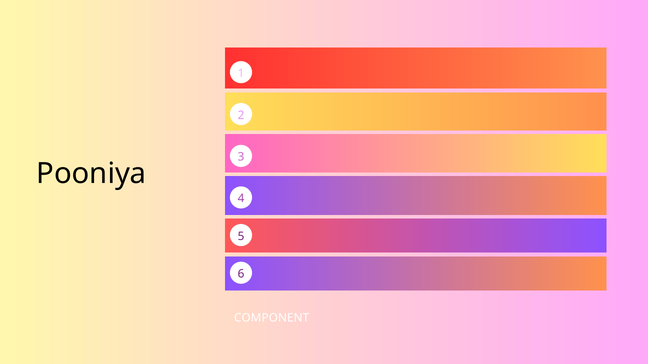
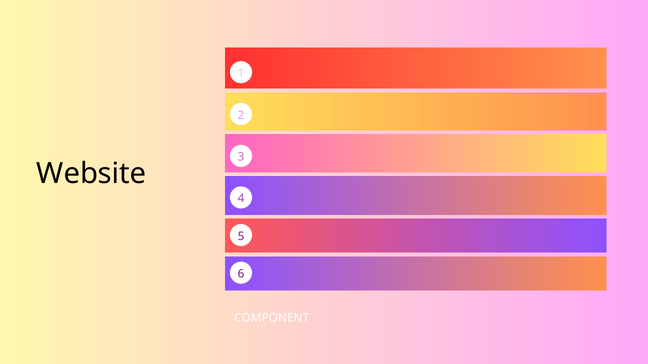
Pooniya: Pooniya -> Website (91, 174)
